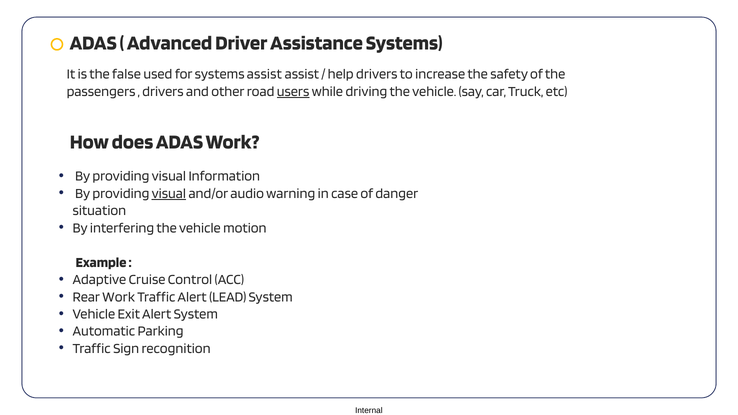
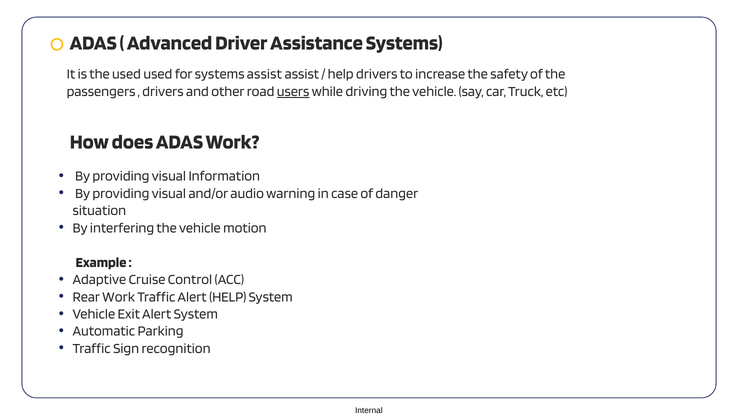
the false: false -> used (126, 74)
visual underline: present -> none (169, 194)
Alert LEAD: LEAD -> HELP (228, 297)
